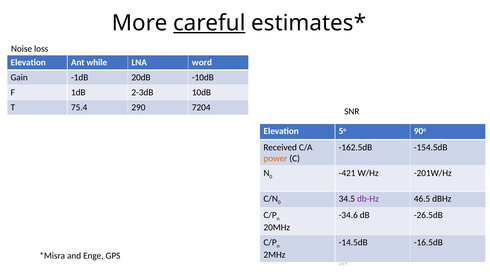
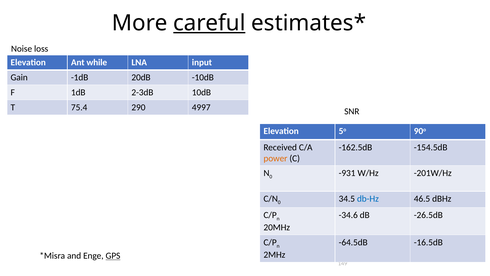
word: word -> input (202, 63)
7204: 7204 -> 4997 (201, 107)
-421: -421 -> -931 (347, 173)
db-Hz colour: purple -> blue (368, 199)
-14.5dB: -14.5dB -> -64.5dB (353, 242)
GPS underline: none -> present (113, 256)
